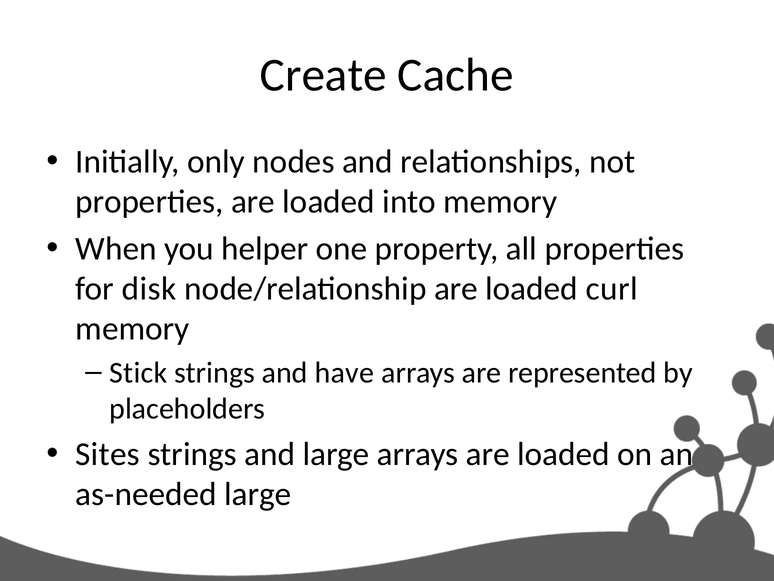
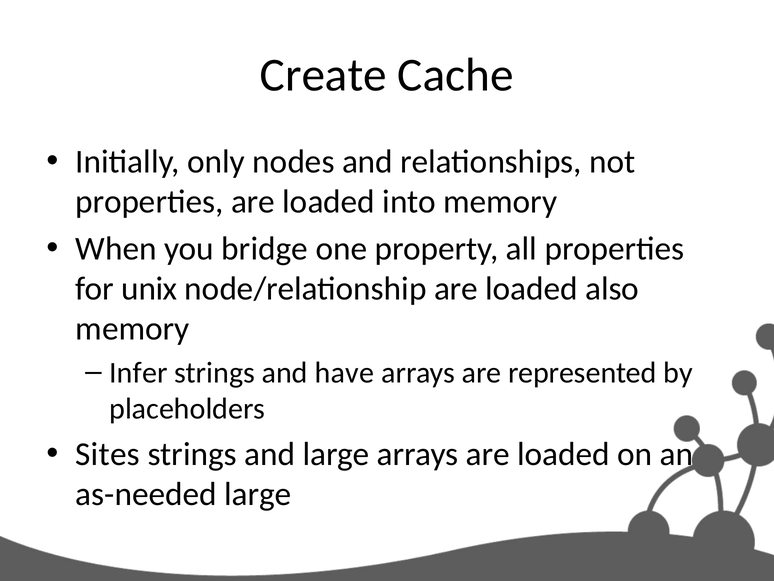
helper: helper -> bridge (265, 249)
disk: disk -> unix (149, 289)
curl: curl -> also (612, 289)
Stick: Stick -> Infer (138, 372)
